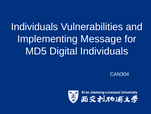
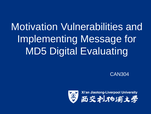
Individuals: Individuals -> Motivation (34, 27)
Digital Individuals: Individuals -> Evaluating (104, 51)
